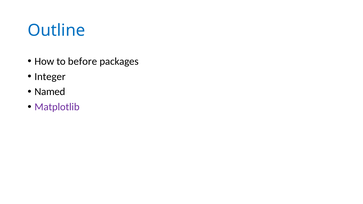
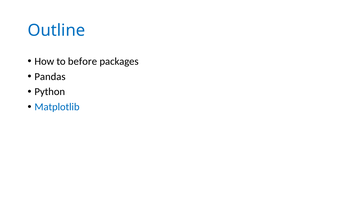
Integer: Integer -> Pandas (50, 77)
Named: Named -> Python (50, 92)
Matplotlib colour: purple -> blue (57, 107)
